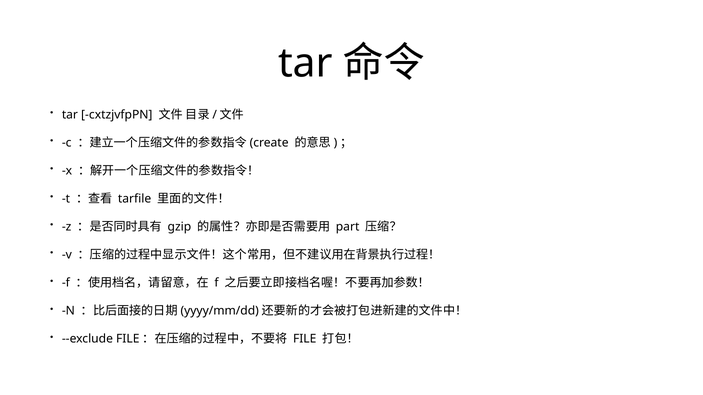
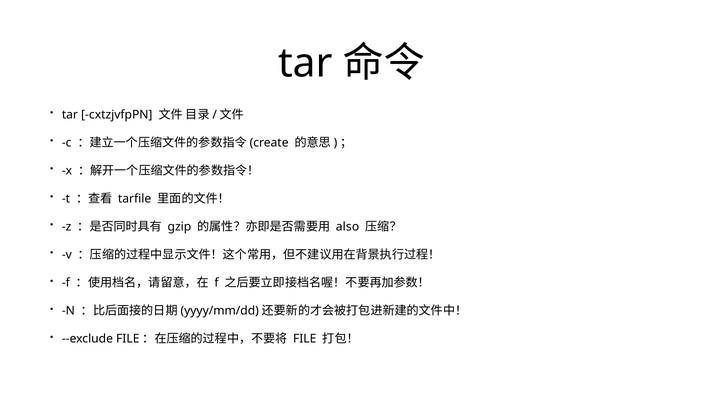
part: part -> also (348, 227)
